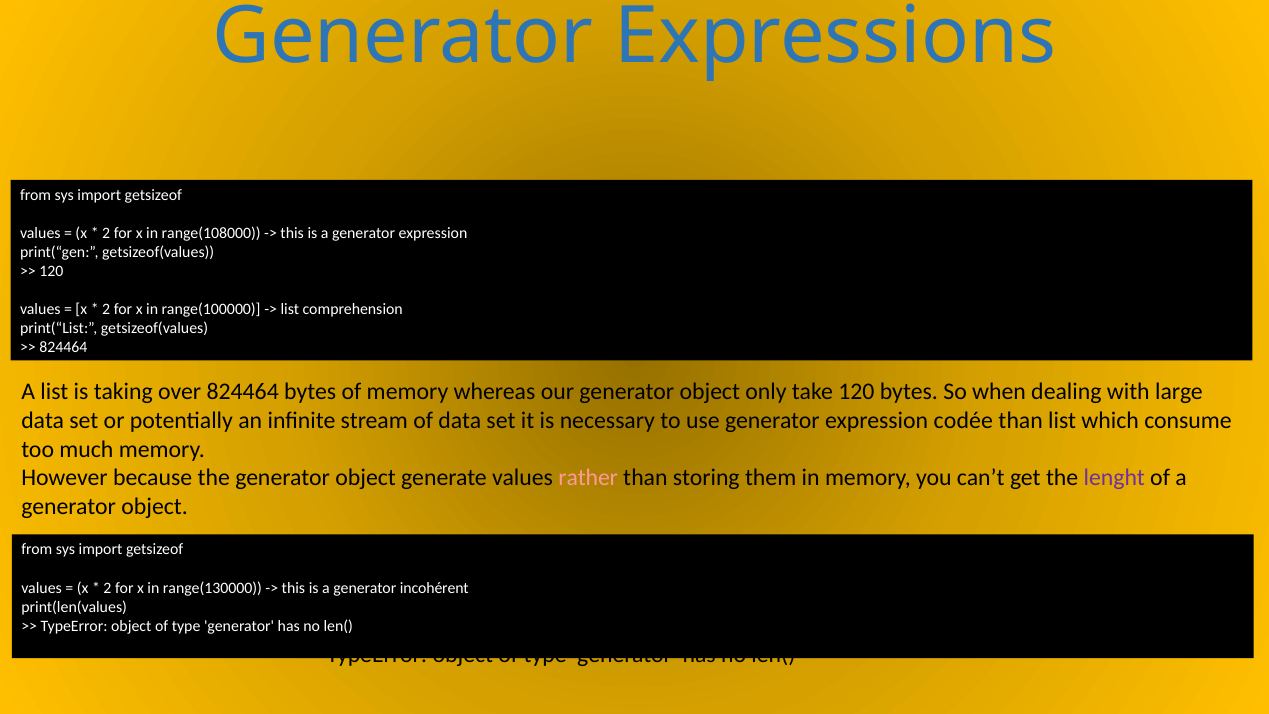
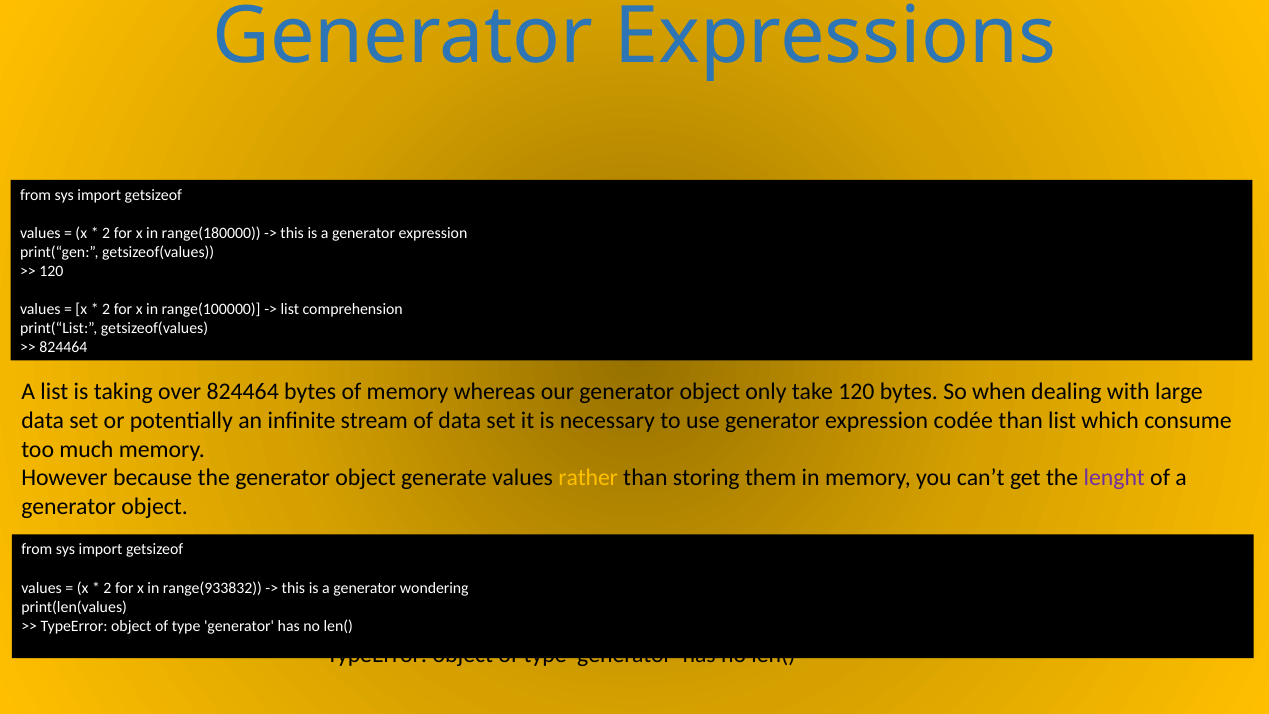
range(108000: range(108000 -> range(180000 (211, 233)
rather colour: pink -> yellow (588, 478)
range(130000: range(130000 -> range(933832 (212, 588)
incohérent: incohérent -> wondering (434, 588)
